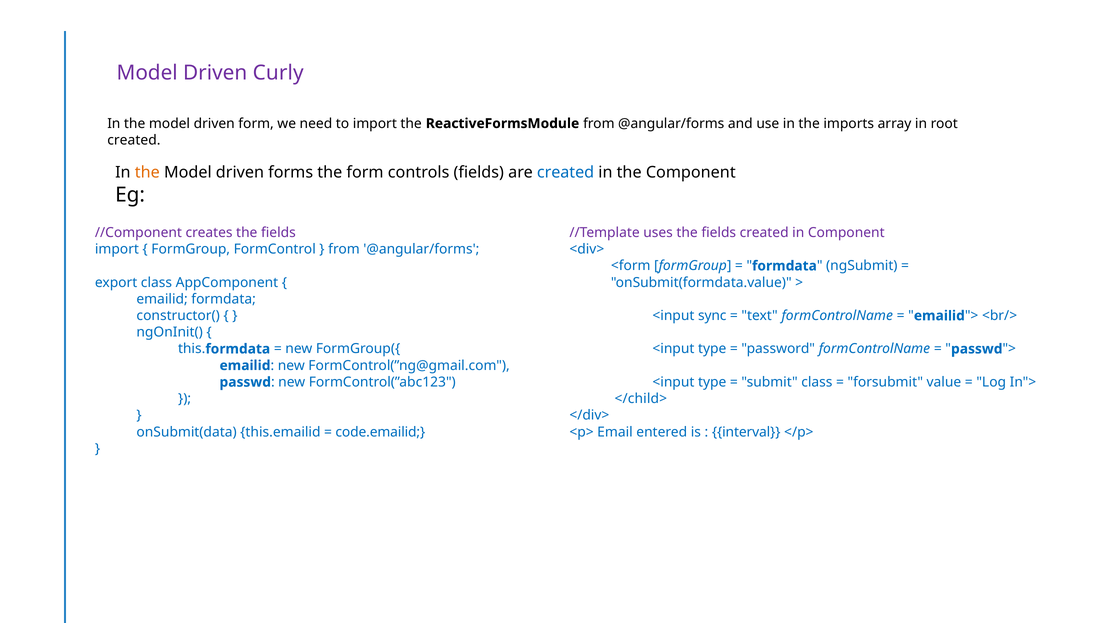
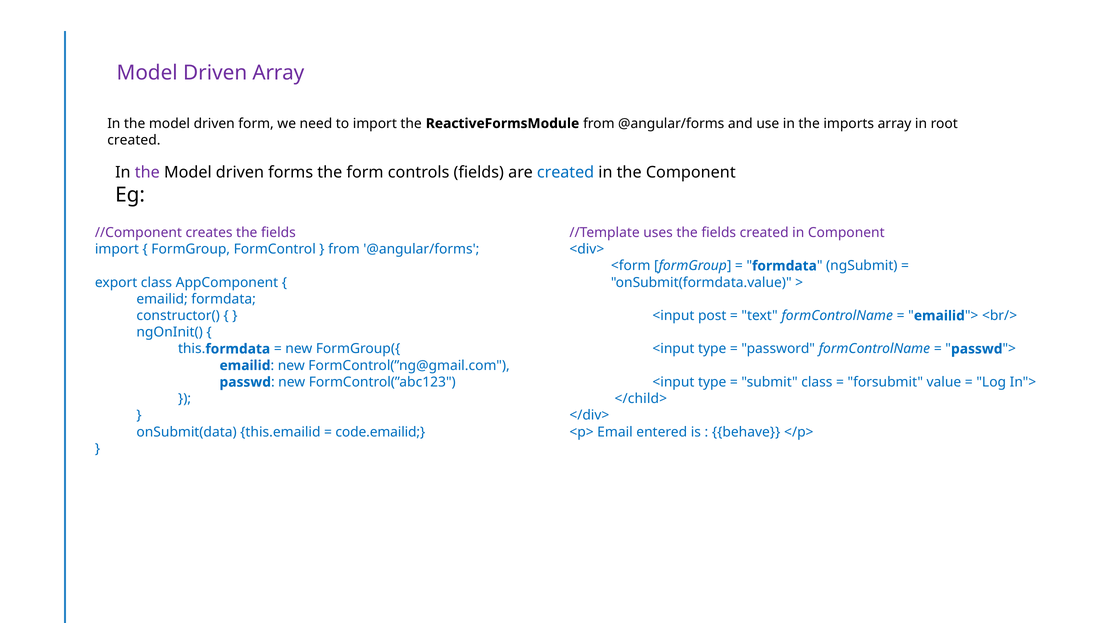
Driven Curly: Curly -> Array (278, 73)
the colour: orange -> purple (147, 172)
sync: sync -> post (712, 316)
interval: interval -> behave (746, 432)
